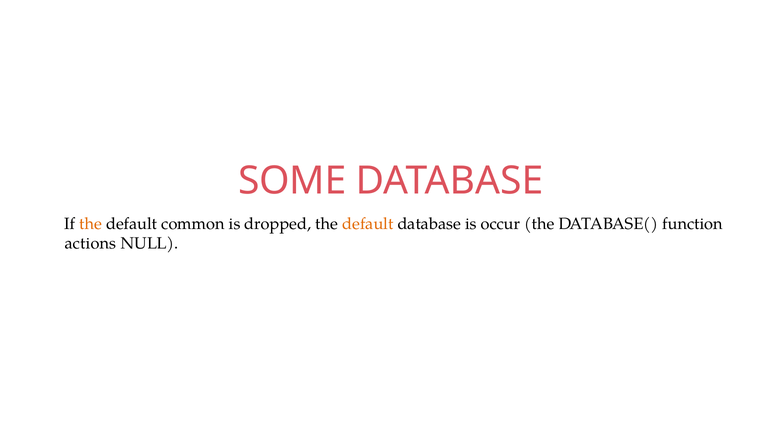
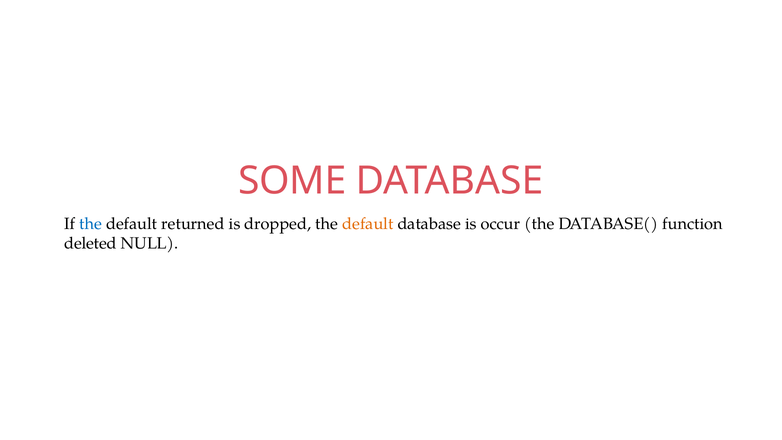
the colour: orange -> blue (91, 224)
common: common -> returned (193, 224)
actions: actions -> deleted (91, 244)
